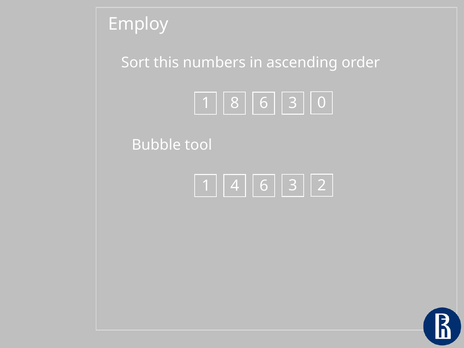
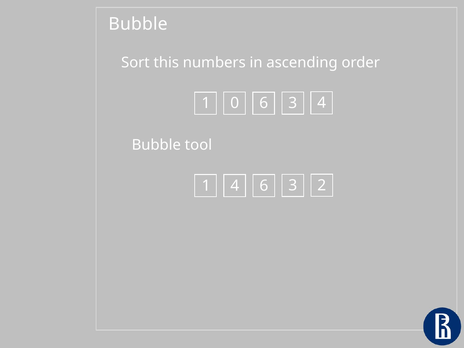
Employ: Employ -> Bubble (138, 24)
8: 8 -> 0 (235, 103)
3 0: 0 -> 4 (322, 103)
